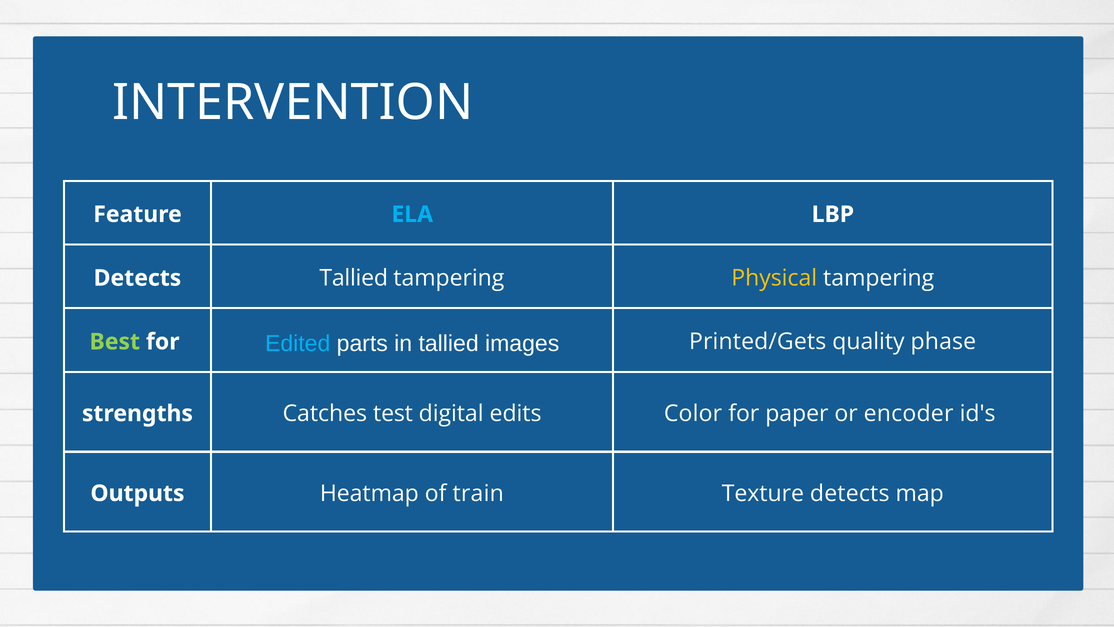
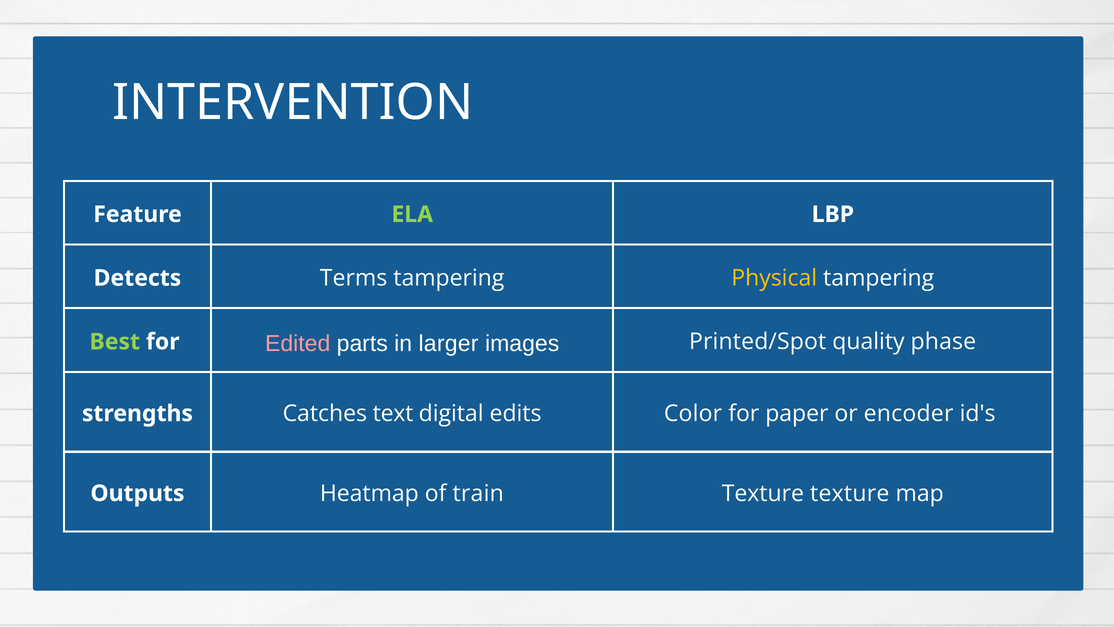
ELA colour: light blue -> light green (412, 214)
Detects Tallied: Tallied -> Terms (354, 278)
Edited colour: light blue -> pink (298, 343)
in tallied: tallied -> larger (449, 343)
Printed/Gets: Printed/Gets -> Printed/Spot (758, 342)
test: test -> text (393, 413)
Texture detects: detects -> texture (850, 493)
